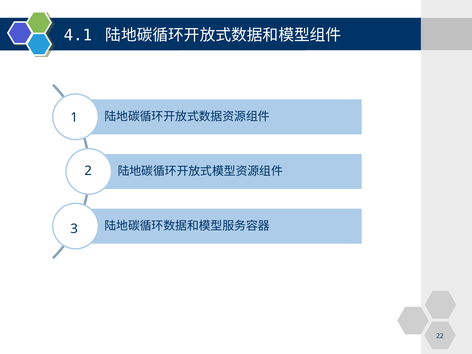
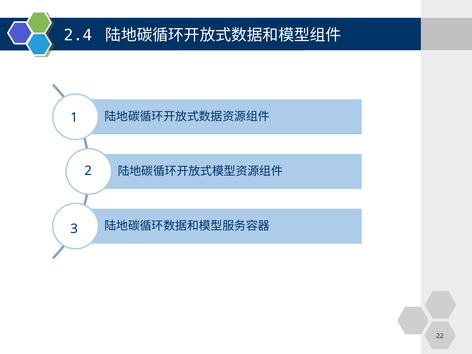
4.1: 4.1 -> 2.4 (78, 35)
